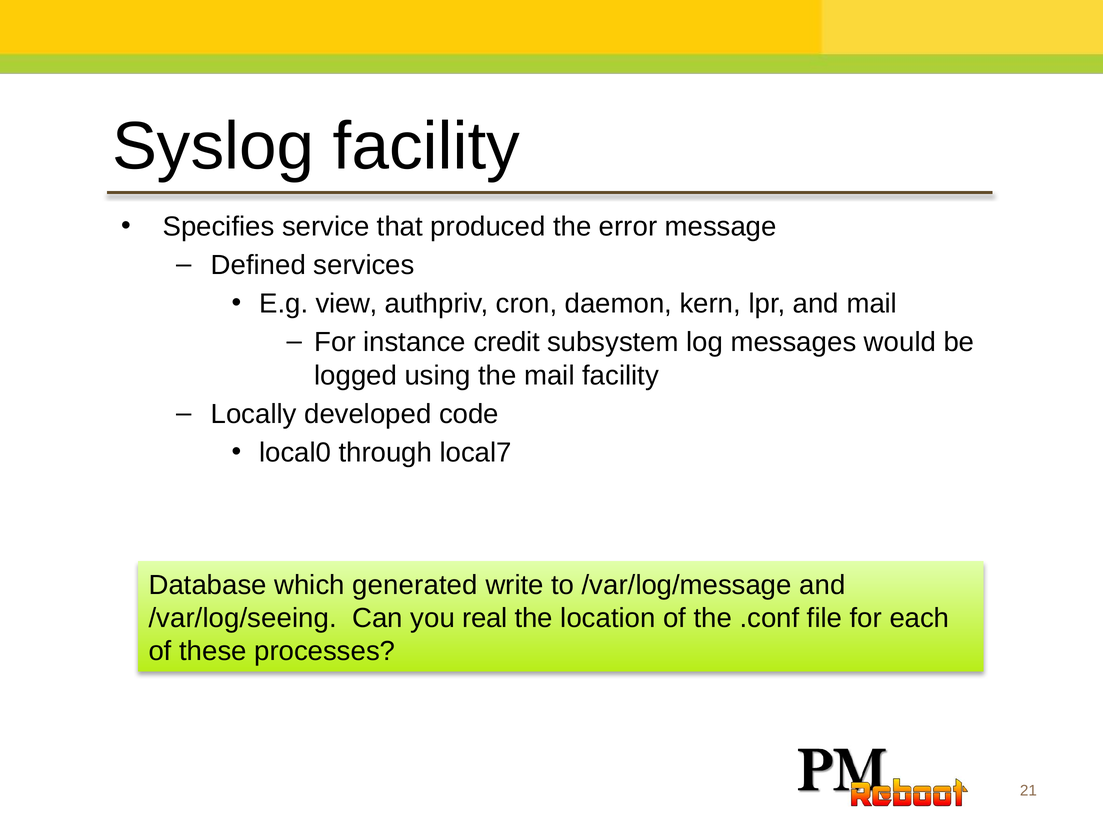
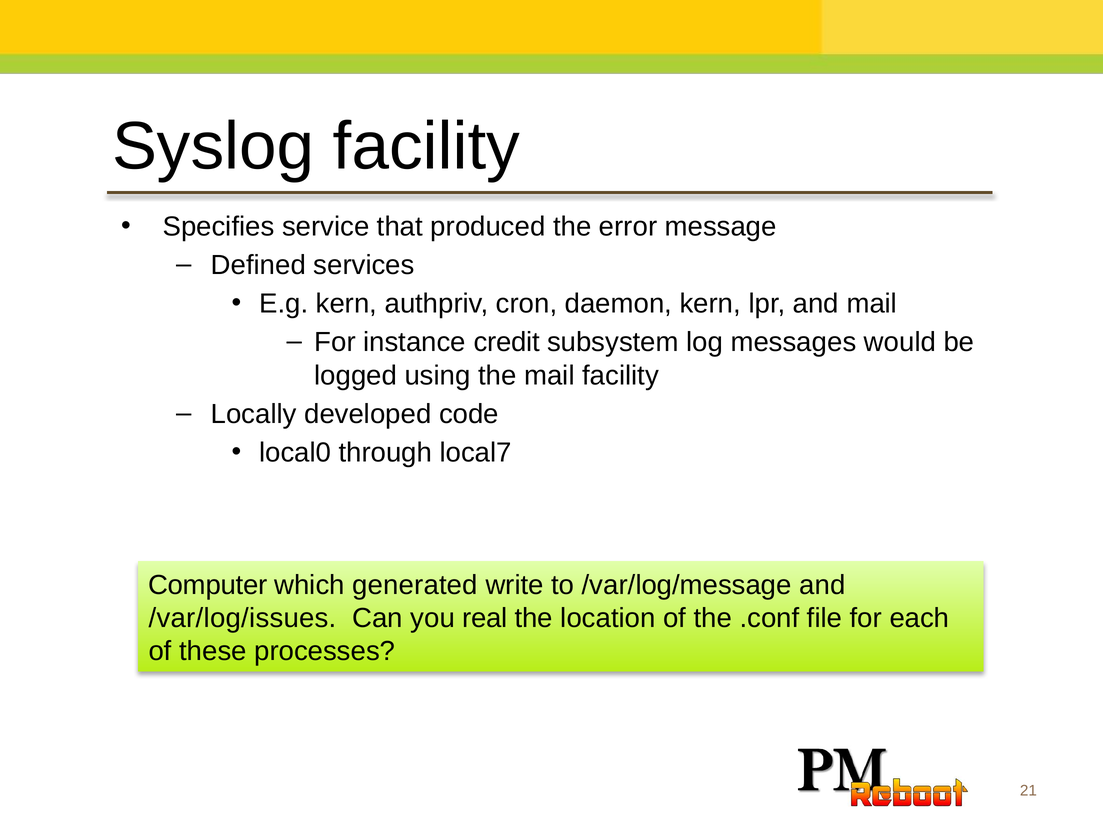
E.g view: view -> kern (346, 303)
Database: Database -> Computer (208, 585)
/var/log/seeing: /var/log/seeing -> /var/log/issues (243, 618)
